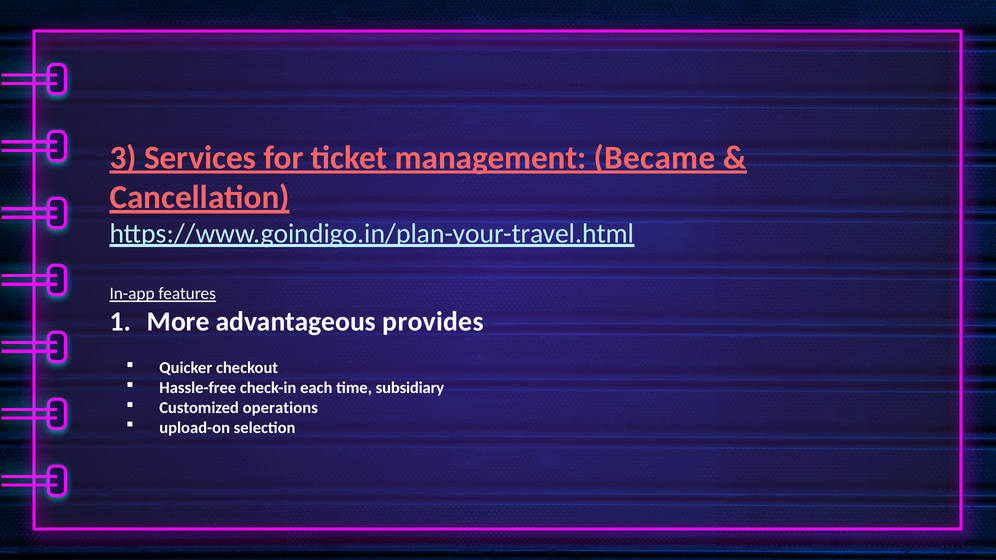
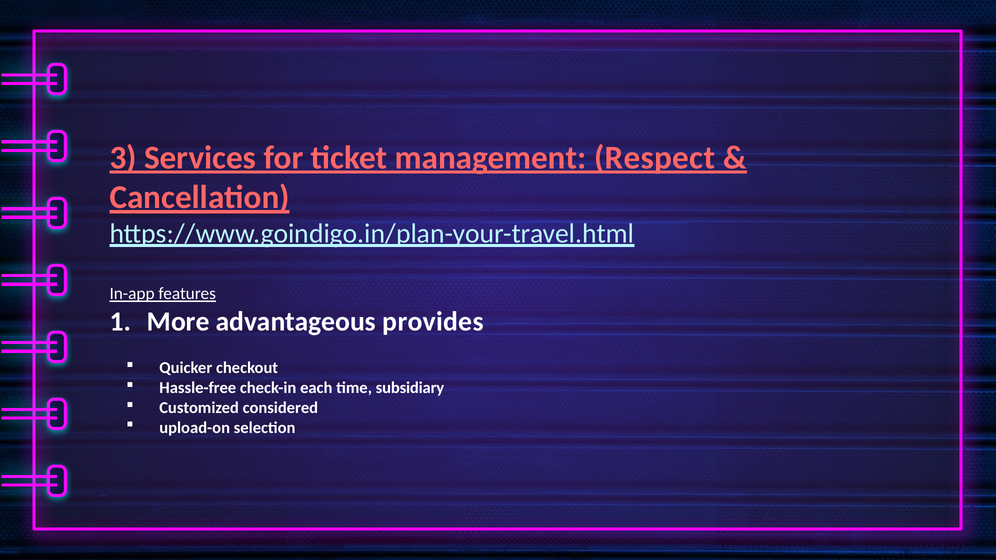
Became: Became -> Respect (655, 158)
operations: operations -> considered (280, 408)
